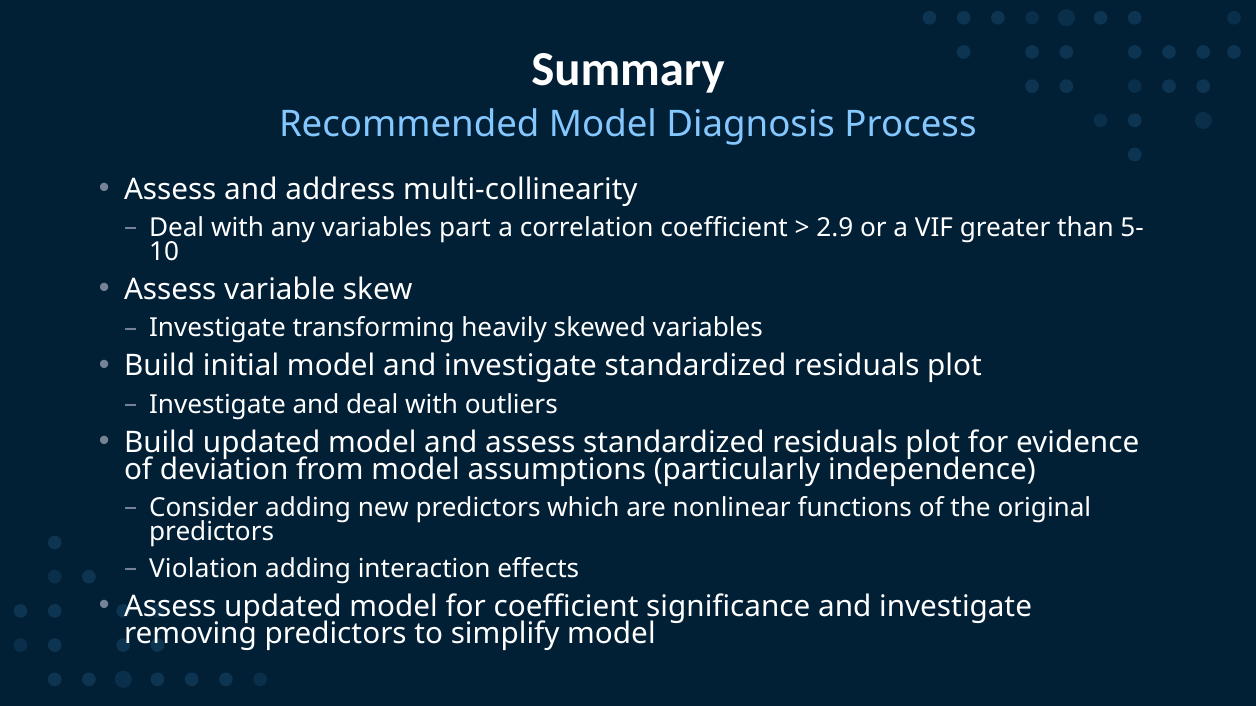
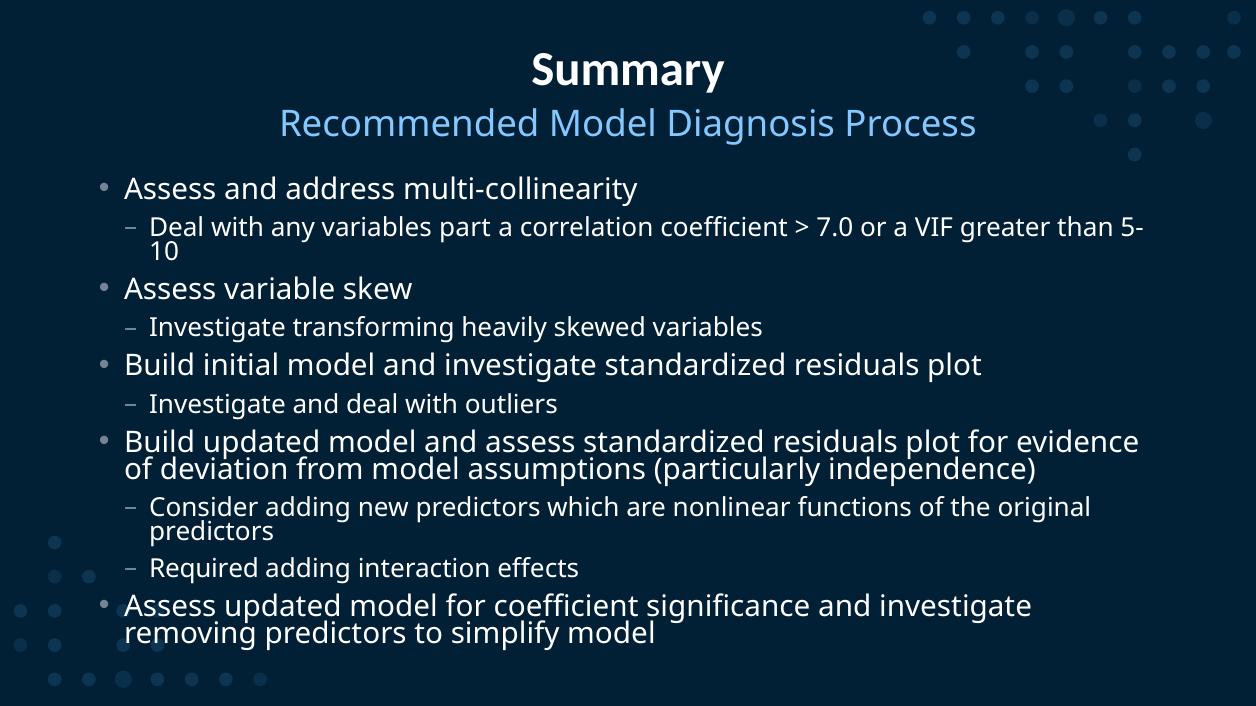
2.9: 2.9 -> 7.0 (835, 228)
Violation: Violation -> Required (204, 569)
